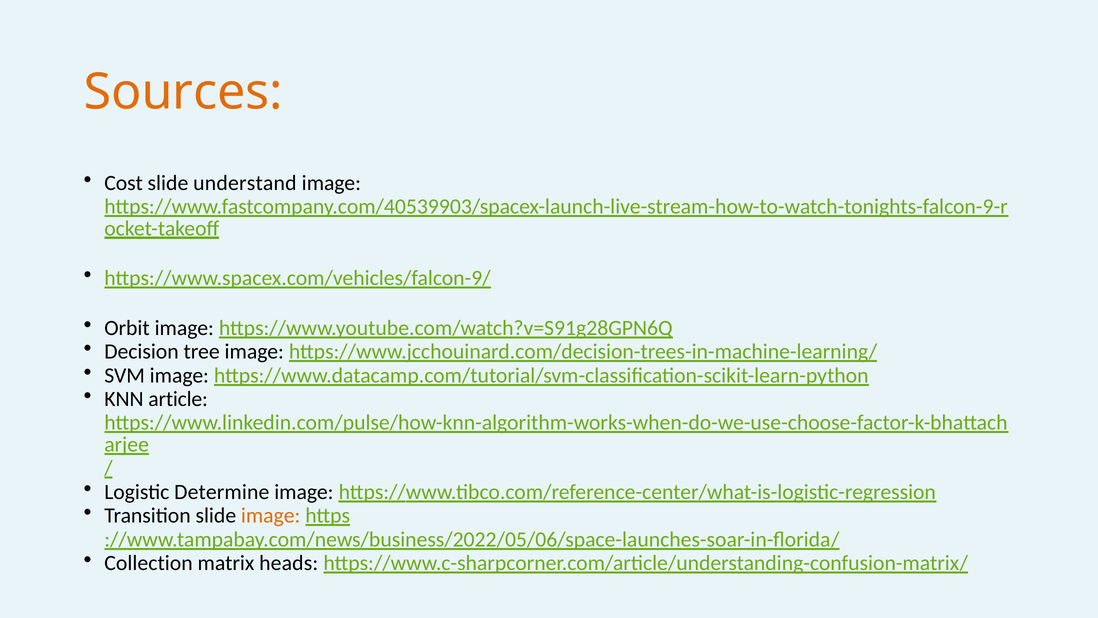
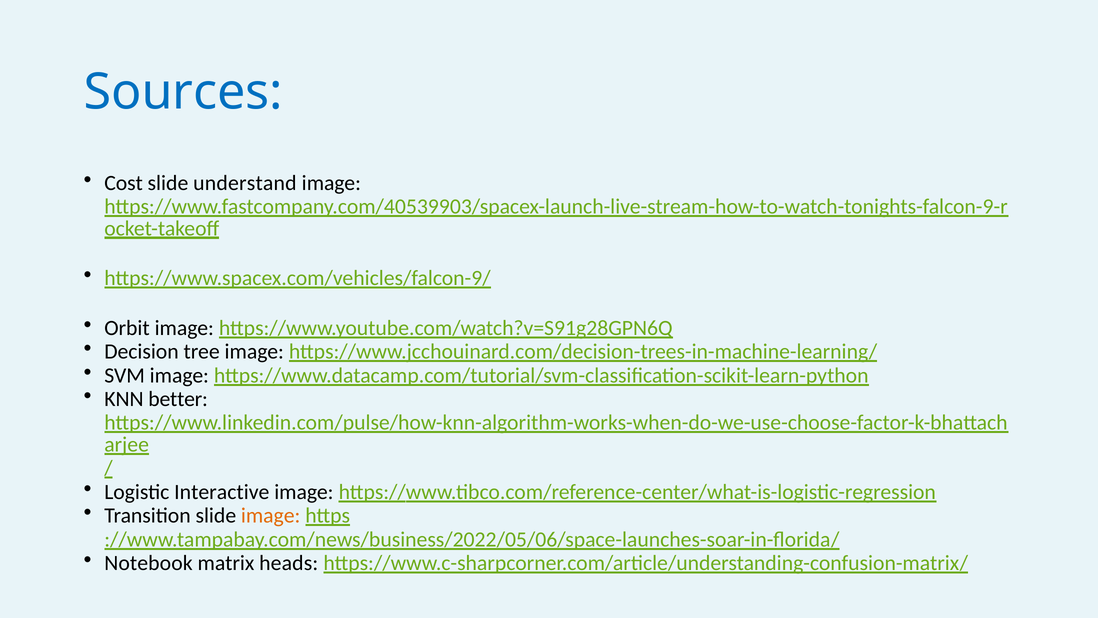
Sources colour: orange -> blue (183, 92)
article: article -> better (178, 399)
Determine: Determine -> Interactive (222, 492)
Collection: Collection -> Notebook (148, 563)
